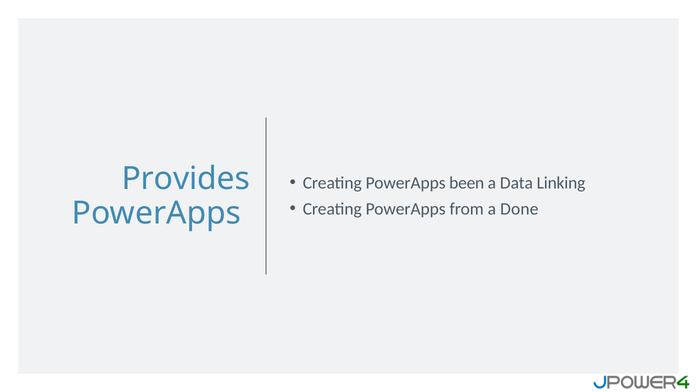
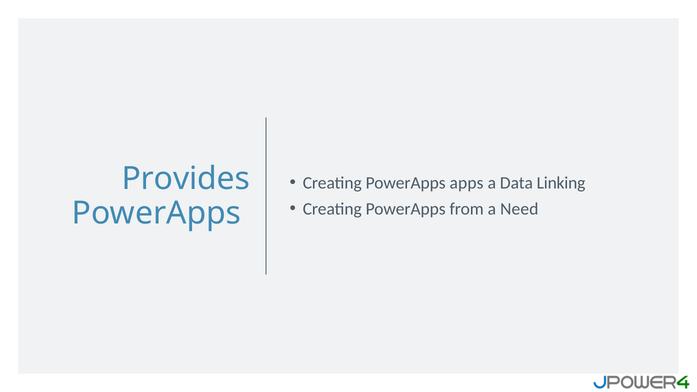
been: been -> apps (467, 183)
Done: Done -> Need (519, 209)
